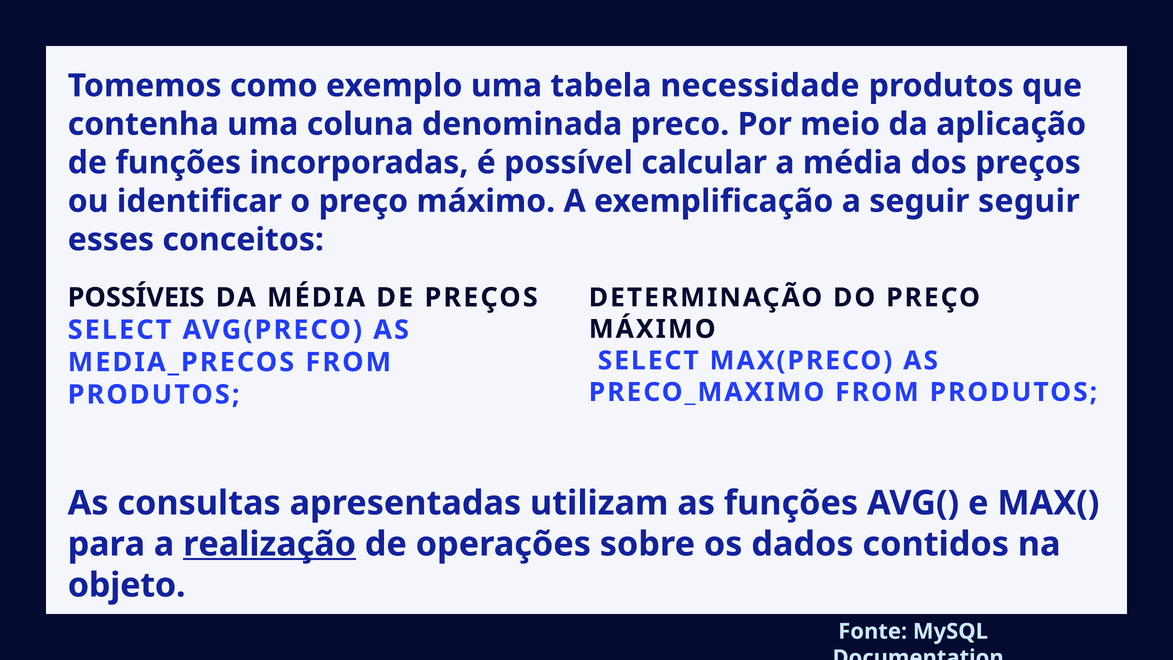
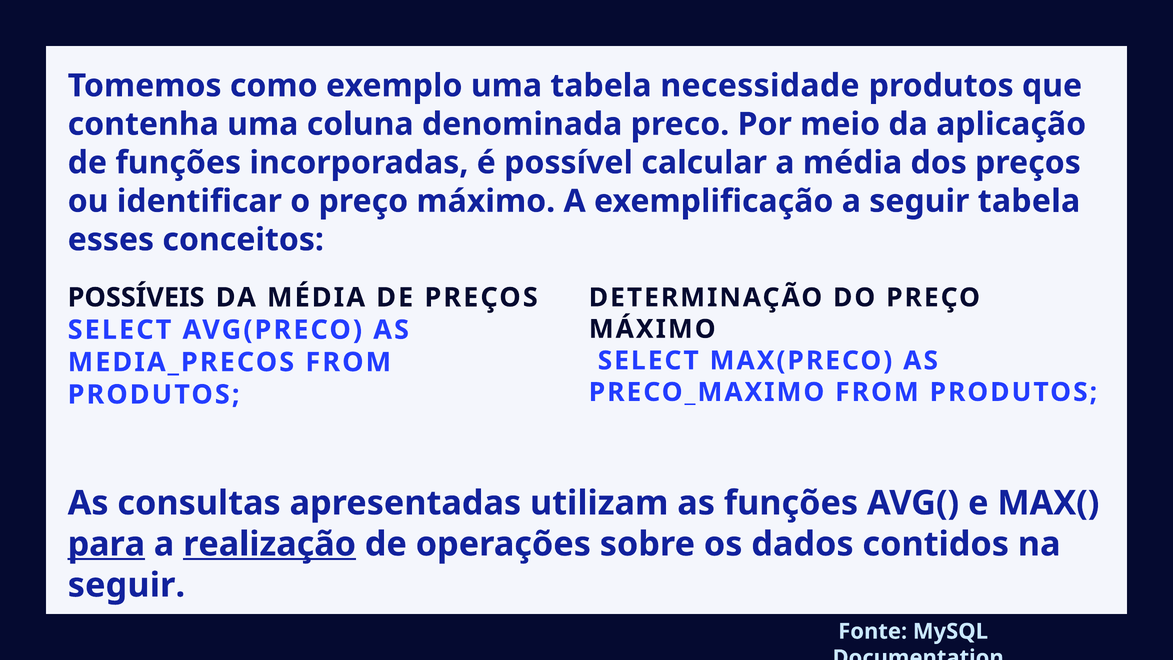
seguir seguir: seguir -> tabela (1029, 201)
para underline: none -> present (106, 544)
objeto: objeto -> seguir (126, 585)
